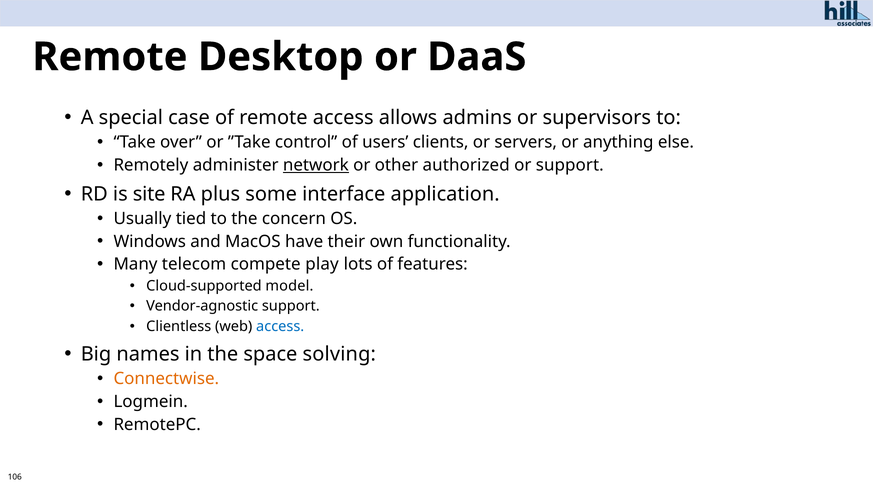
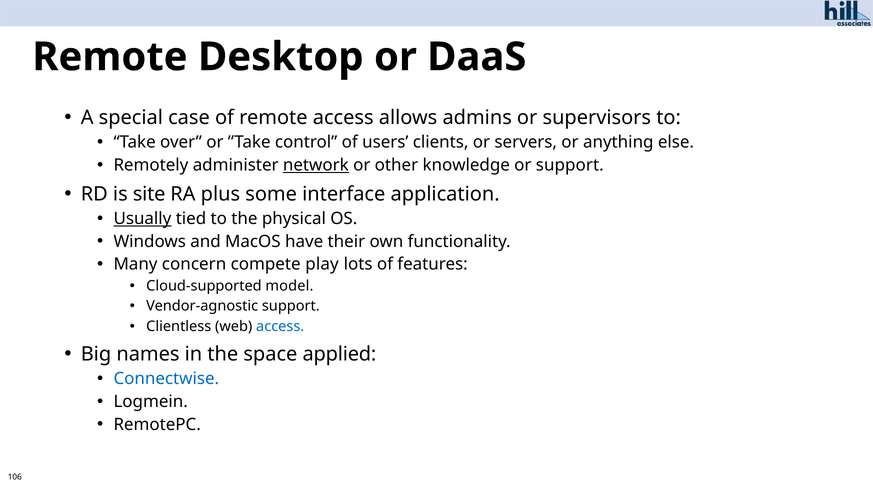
authorized: authorized -> knowledge (466, 165)
Usually underline: none -> present (142, 219)
concern: concern -> physical (294, 219)
telecom: telecom -> concern (194, 264)
solving: solving -> applied (339, 354)
Connectwise colour: orange -> blue (166, 379)
